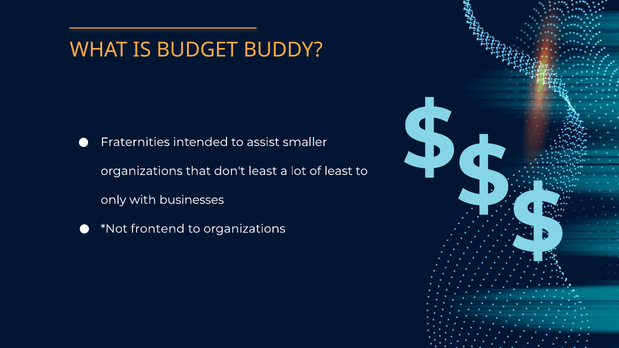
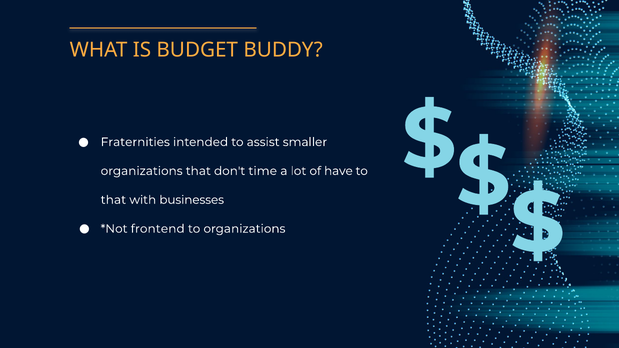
don't least: least -> time (263, 171)
of least: least -> have (338, 171)
only: only -> that (113, 200)
